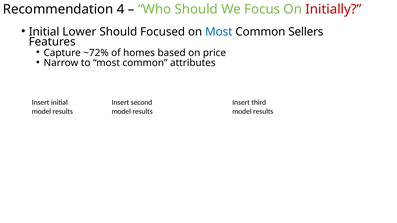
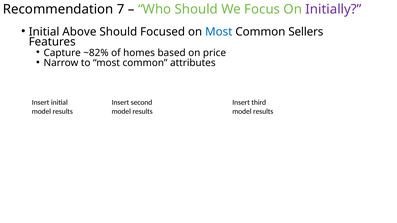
4: 4 -> 7 (121, 9)
Initially colour: red -> purple (333, 9)
Lower: Lower -> Above (79, 32)
~72%: ~72% -> ~82% (96, 53)
